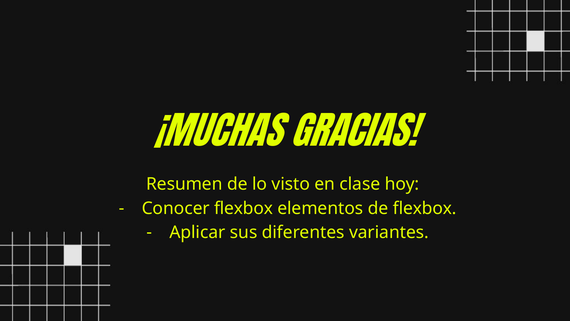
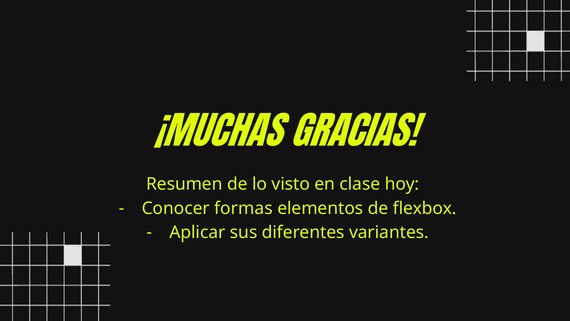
Conocer flexbox: flexbox -> formas (243, 208)
